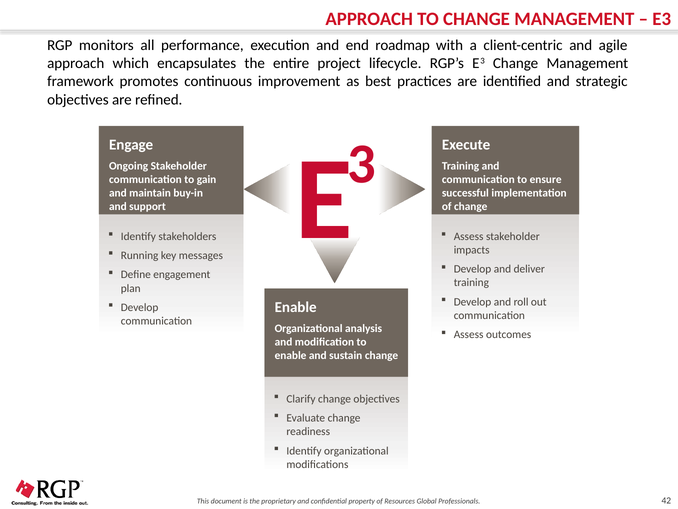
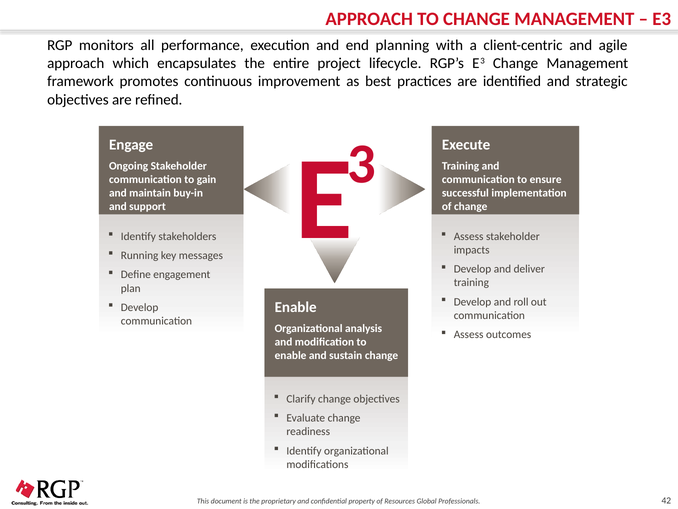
roadmap: roadmap -> planning (402, 45)
